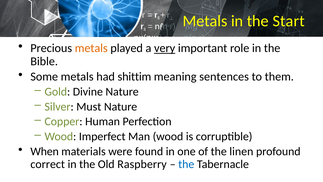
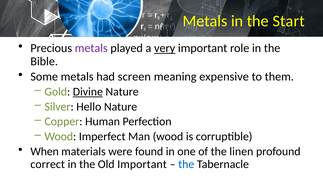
metals colour: orange -> purple (91, 48)
shittim: shittim -> screen (134, 77)
sentences: sentences -> expensive (224, 77)
Divine underline: none -> present (88, 92)
Must: Must -> Hello (89, 106)
Old Raspberry: Raspberry -> Important (142, 164)
